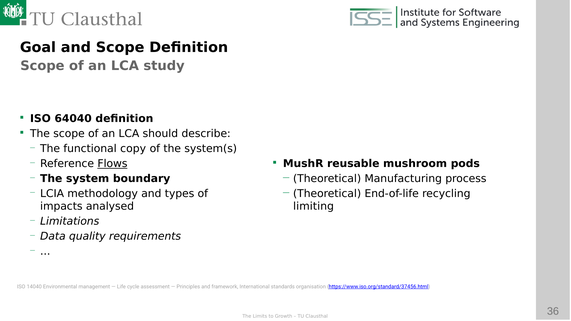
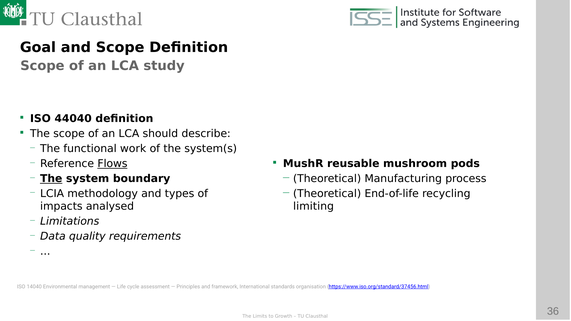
64040: 64040 -> 44040 (73, 119)
copy: copy -> work (133, 149)
The underline: none -> present (51, 179)
